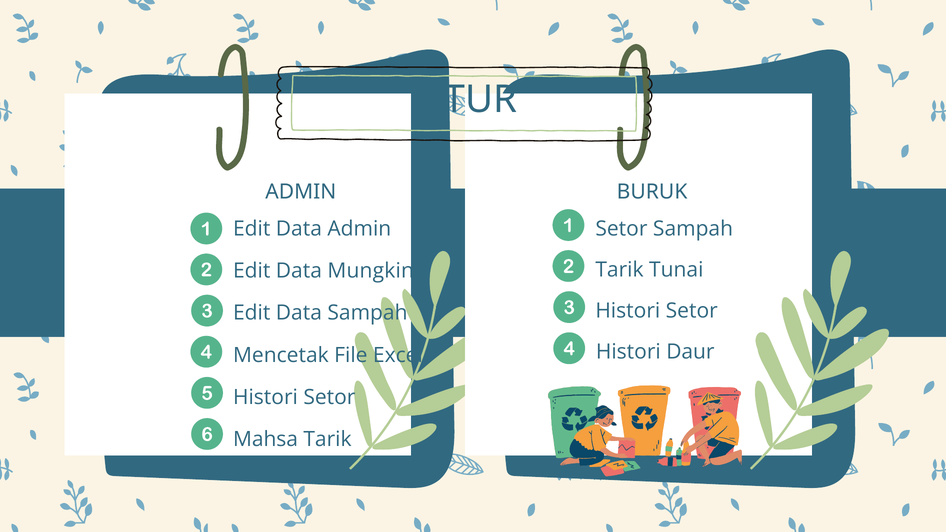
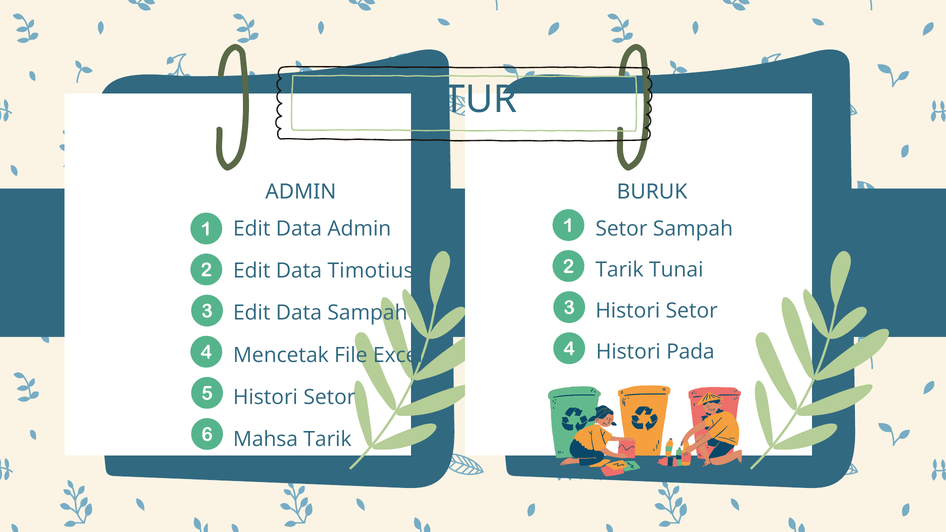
Mungkin: Mungkin -> Timotius (371, 271)
Daur: Daur -> Pada (690, 352)
